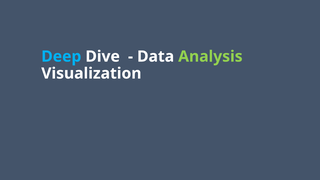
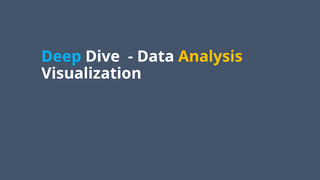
Analysis colour: light green -> yellow (210, 56)
